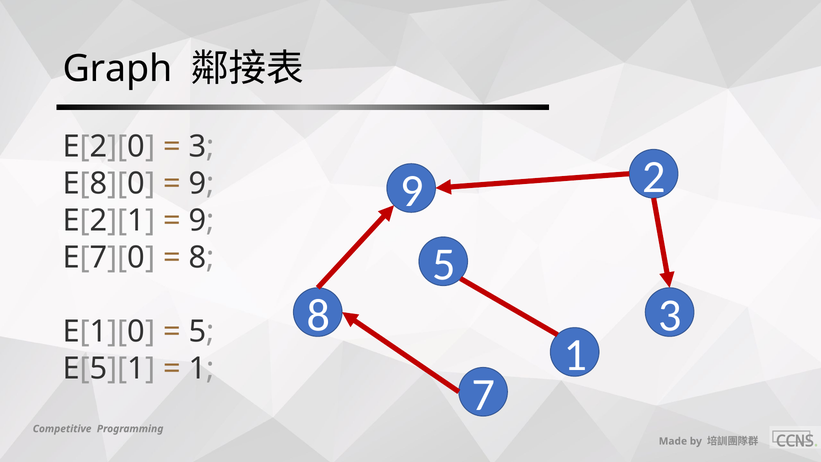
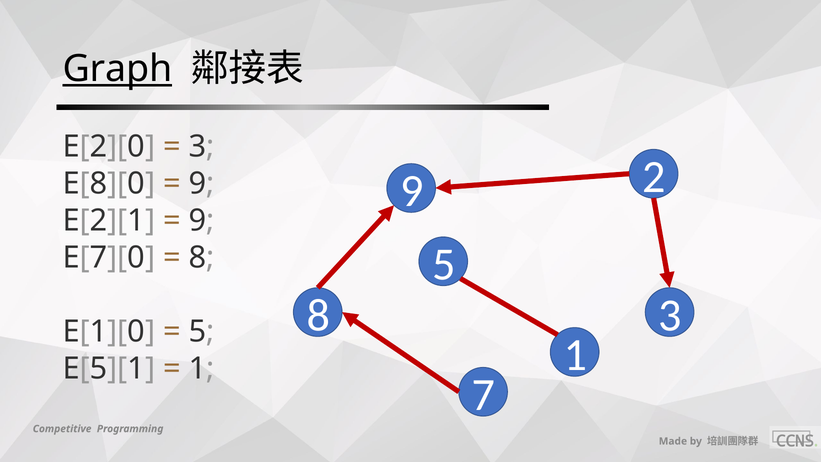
Graph underline: none -> present (117, 69)
